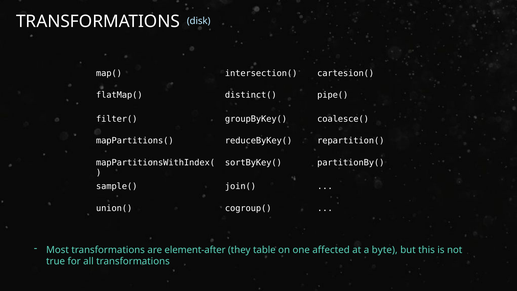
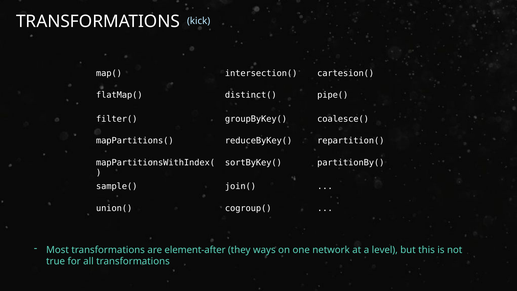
disk: disk -> kick (199, 21)
table: table -> ways (264, 250)
affected: affected -> network (331, 250)
byte: byte -> level (385, 250)
